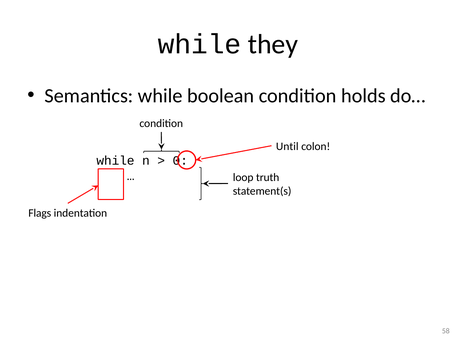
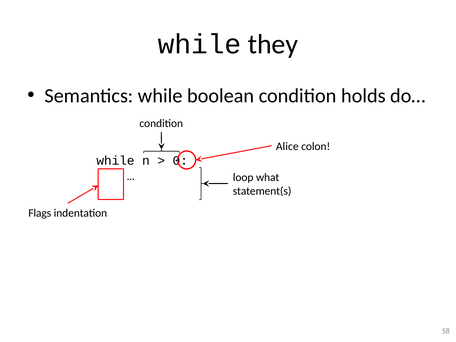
Until: Until -> Alice (287, 147)
truth: truth -> what (268, 177)
